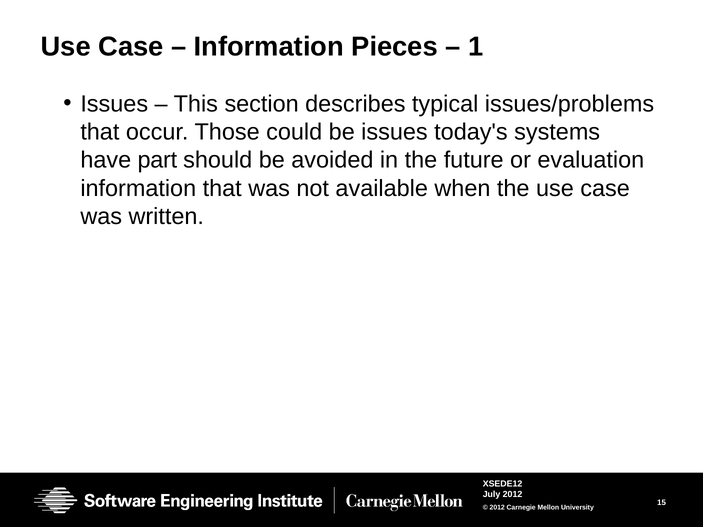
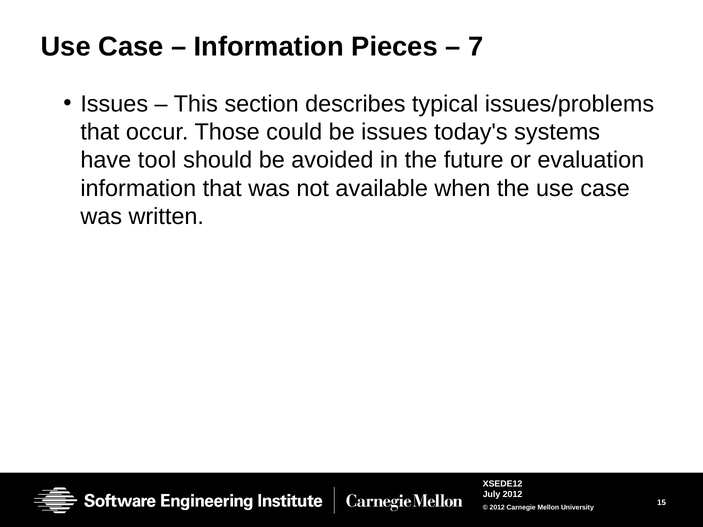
1: 1 -> 7 (476, 47)
part: part -> tool (157, 160)
